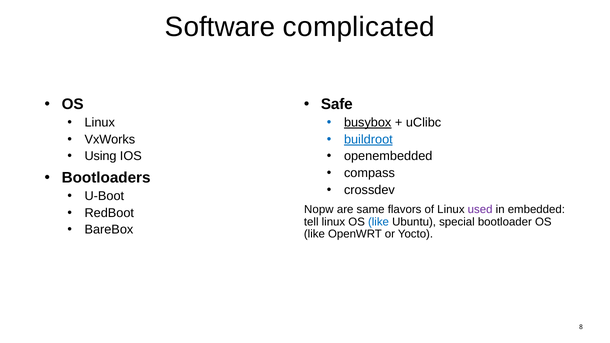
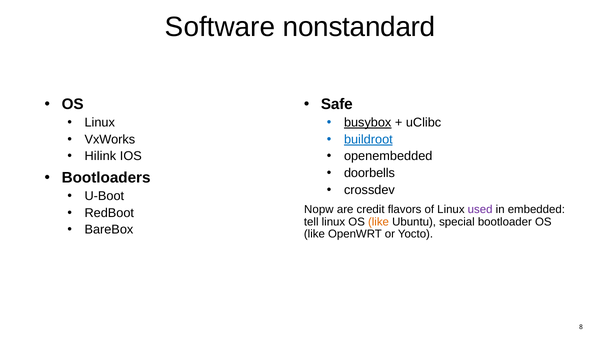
complicated: complicated -> nonstandard (359, 27)
Using: Using -> Hilink (100, 156)
compass: compass -> doorbells (369, 173)
same: same -> credit (371, 210)
like colour: blue -> orange (378, 222)
